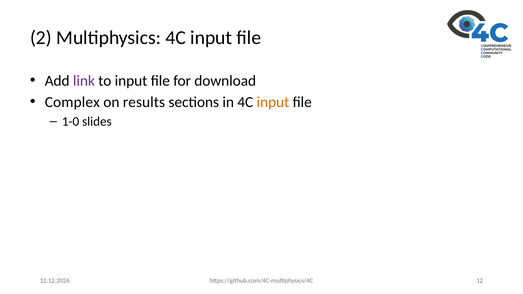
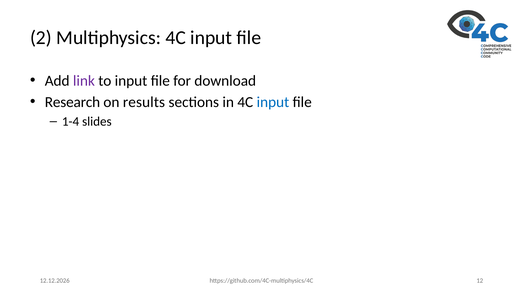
Complex: Complex -> Research (72, 102)
input colour: orange -> blue (273, 102)
1-0: 1-0 -> 1-4 (71, 122)
